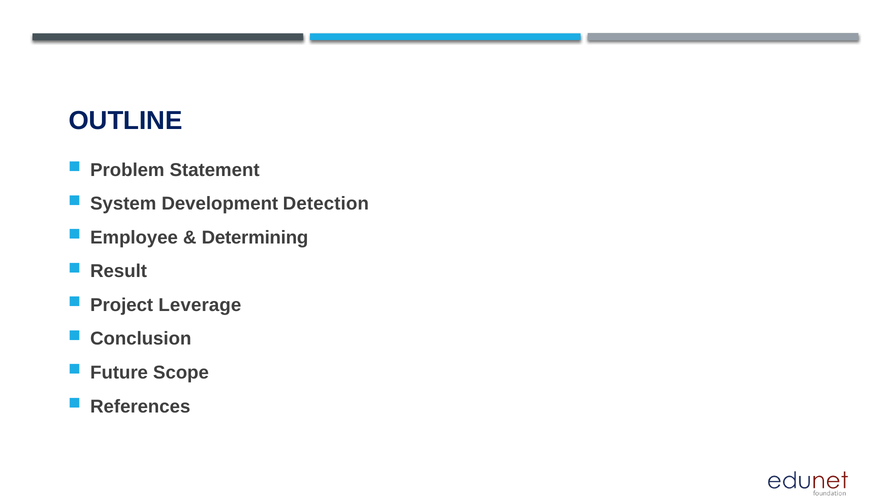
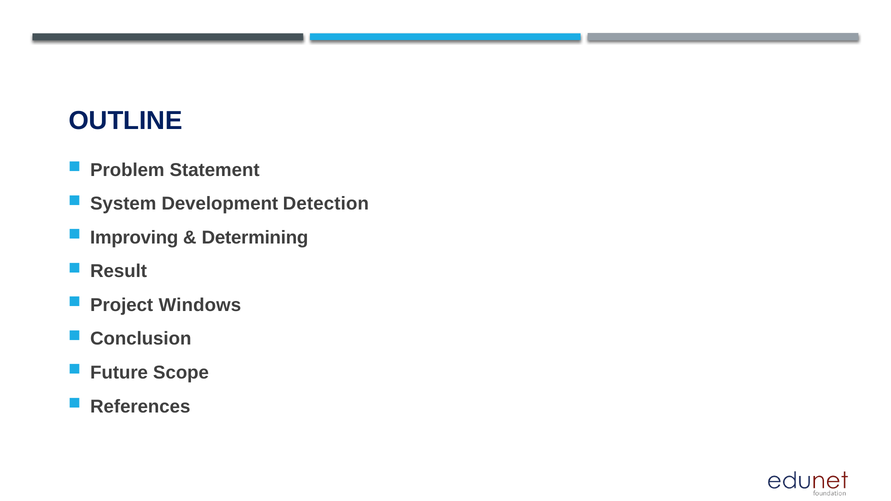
Employee: Employee -> Improving (134, 238)
Leverage: Leverage -> Windows (200, 305)
